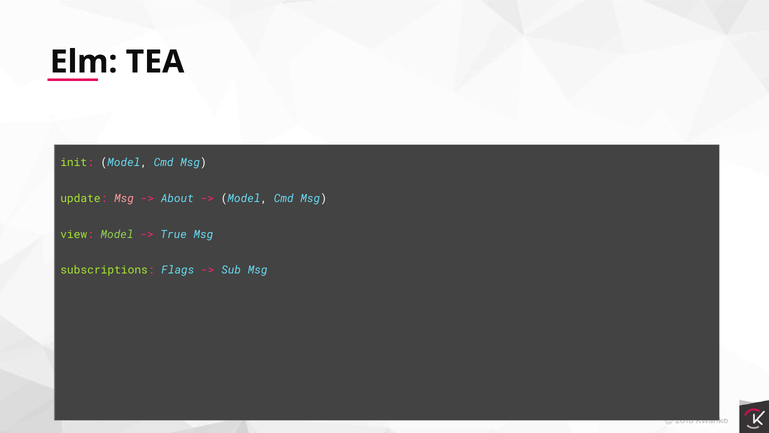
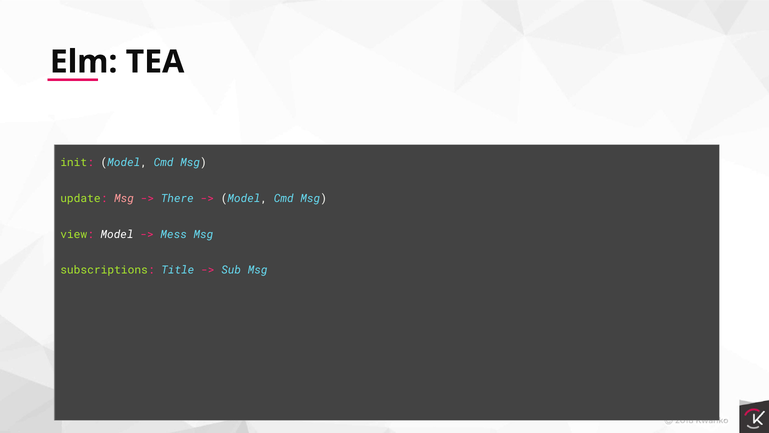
About: About -> There (177, 198)
Model colour: light green -> white (117, 234)
True: True -> Mess (174, 234)
Flags: Flags -> Title (178, 270)
